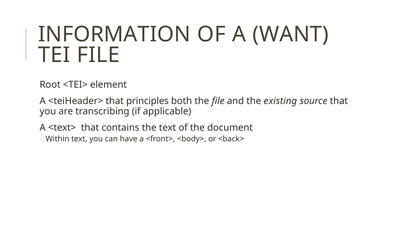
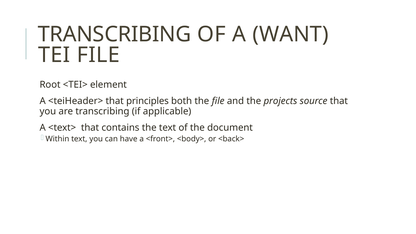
INFORMATION: INFORMATION -> TRANSCRIBING (114, 34)
existing: existing -> projects (280, 101)
